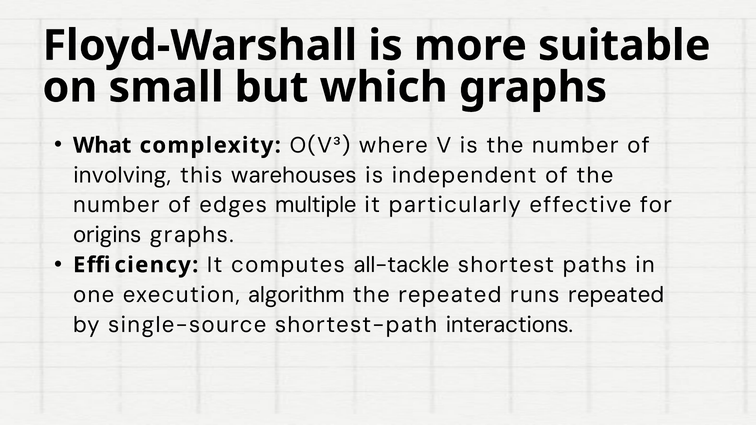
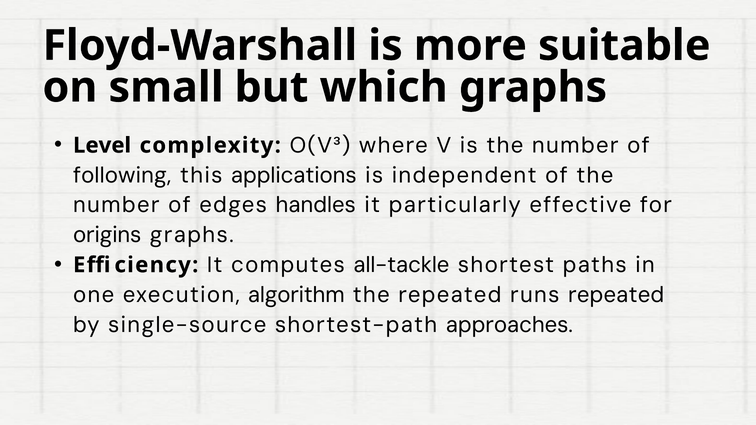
What: What -> Level (102, 145)
involving: involving -> following (122, 175)
warehouses: warehouses -> applications (294, 175)
multiple: multiple -> handles (316, 205)
interactions: interactions -> approaches (509, 325)
